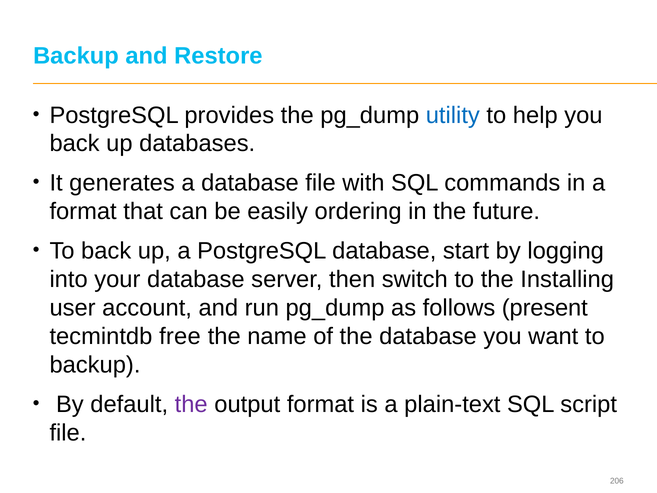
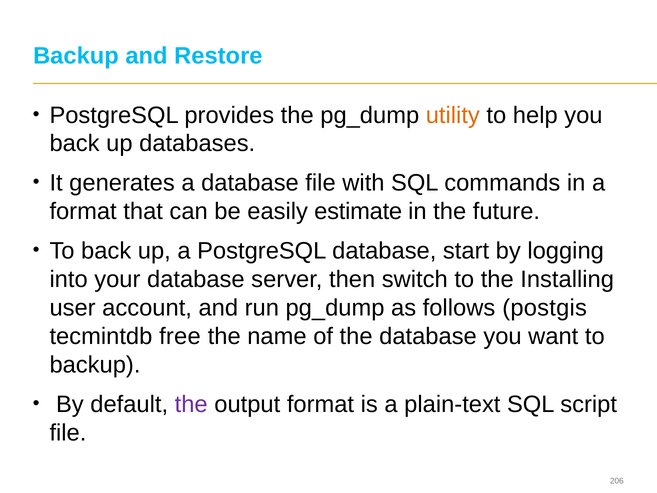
utility colour: blue -> orange (453, 115)
ordering: ordering -> estimate (358, 211)
present: present -> postgis (545, 308)
